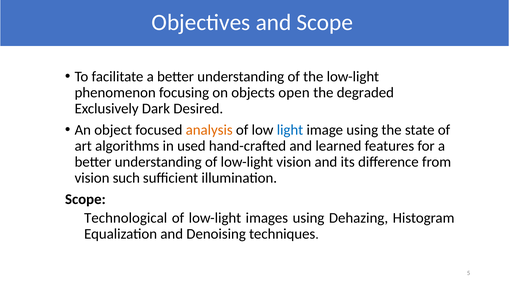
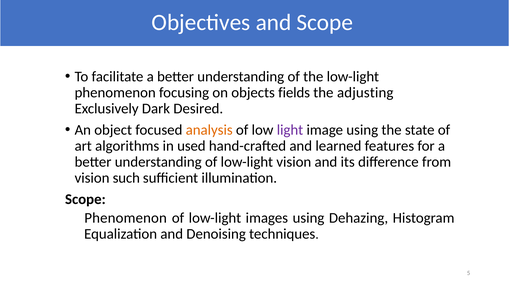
open: open -> fields (294, 93)
degraded: degraded -> adjusting (365, 93)
light colour: blue -> purple (290, 130)
Technological: Technological -> Phenomenon (126, 218)
